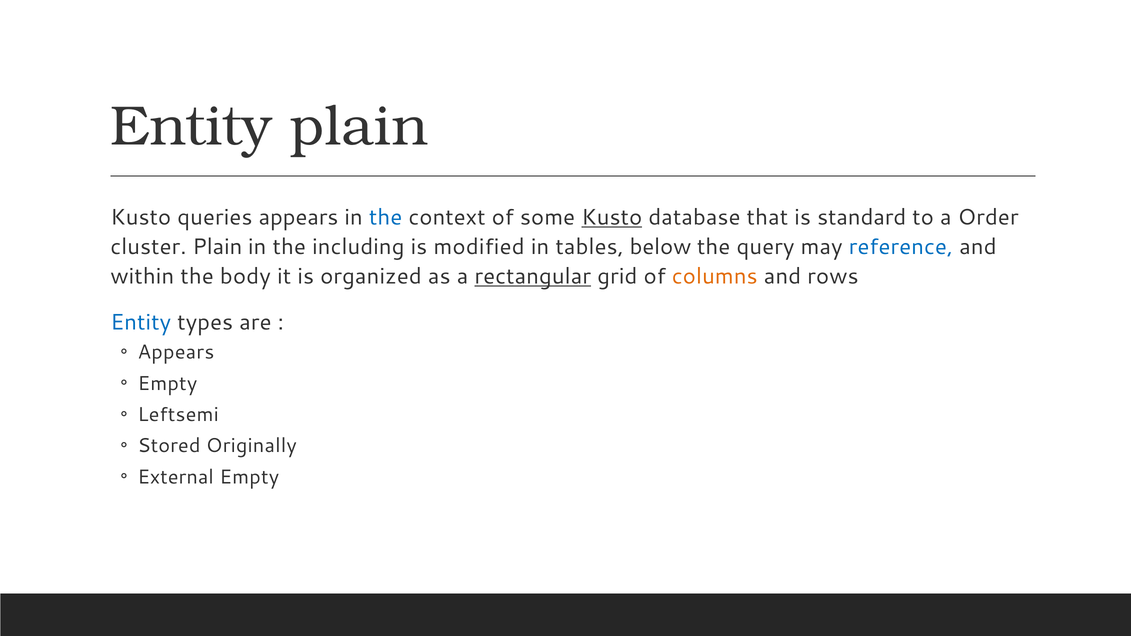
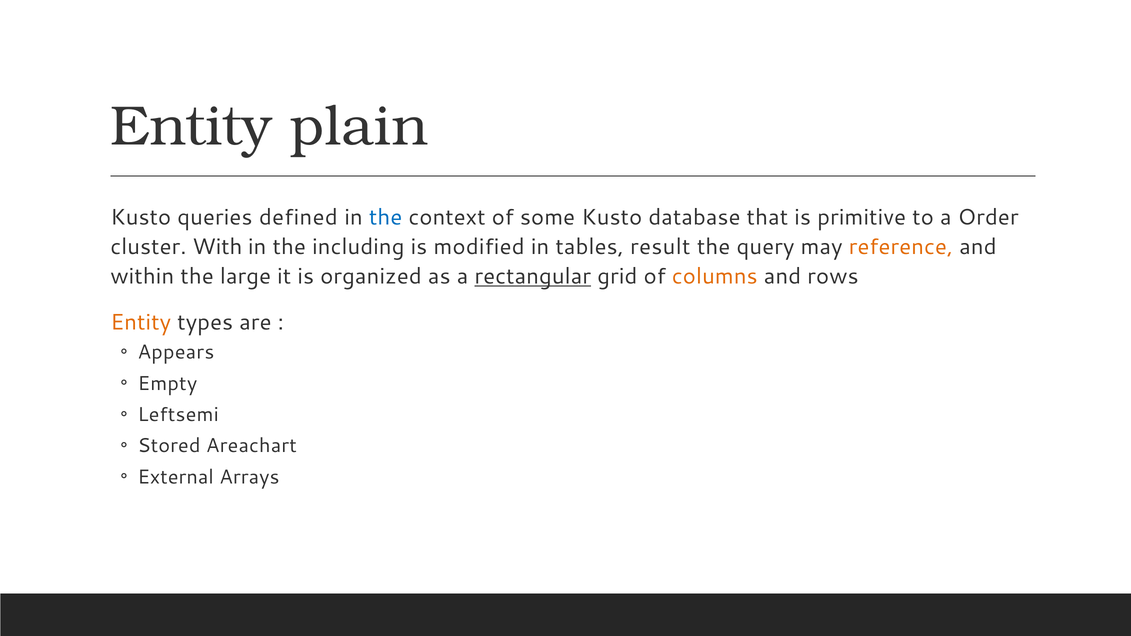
queries appears: appears -> defined (298, 217)
Kusto underline: present -> none (612, 217)
standard: standard -> primitive (862, 217)
cluster Plain: Plain -> With (217, 247)
below: below -> result (660, 247)
reference colour: blue -> orange (901, 247)
body: body -> large (245, 276)
Entity colour: blue -> orange (141, 322)
Originally: Originally -> Areachart (251, 446)
External Empty: Empty -> Arrays (249, 477)
